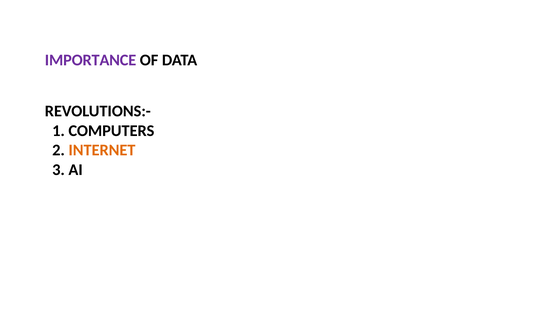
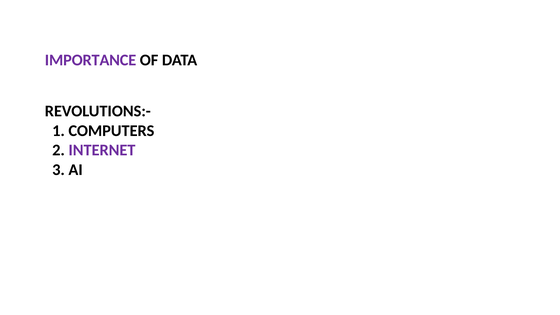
INTERNET colour: orange -> purple (102, 150)
